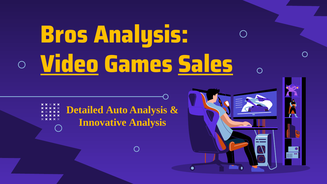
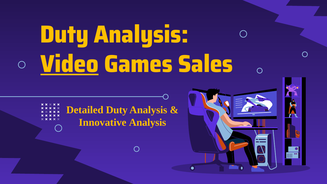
Bros: Bros -> Duty (64, 35)
Sales underline: present -> none (206, 64)
Detailed Auto: Auto -> Duty (117, 110)
